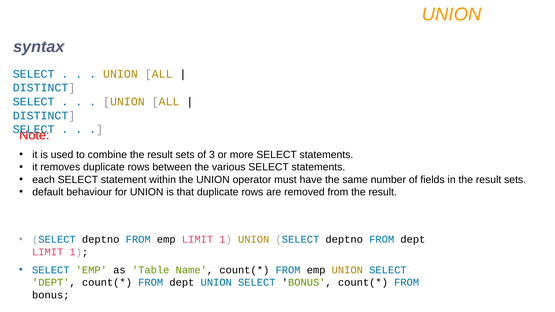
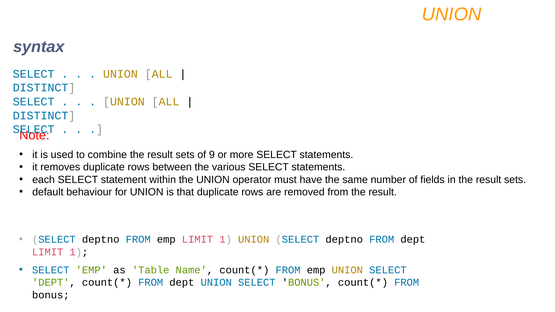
3: 3 -> 9 (212, 155)
